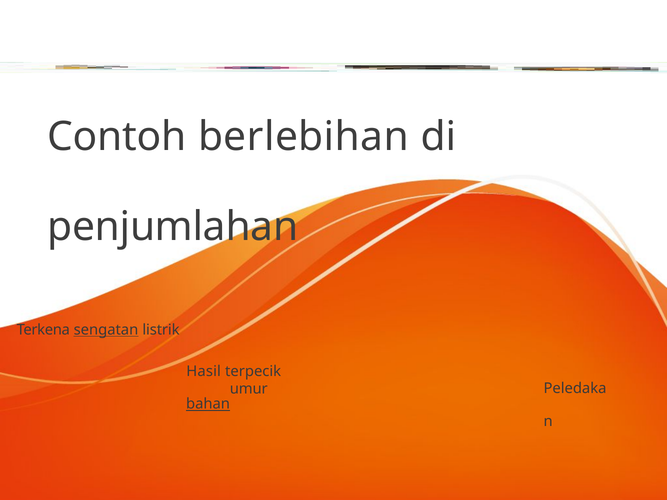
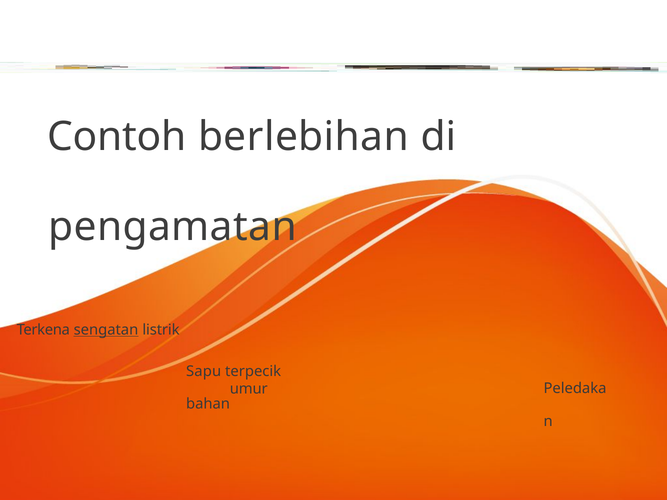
penjumlahan: penjumlahan -> pengamatan (172, 227)
Hasil: Hasil -> Sapu (204, 371)
bahan underline: present -> none (208, 404)
